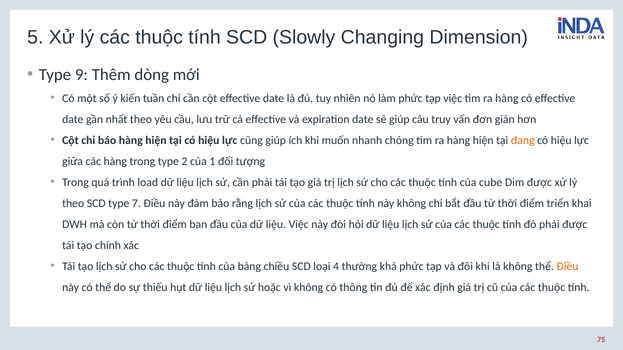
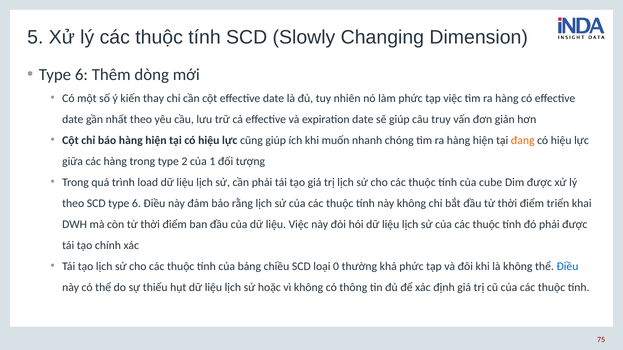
9: 9 -> 6 (81, 75)
tuần: tuần -> thay (154, 98)
SCD type 7: 7 -> 6 (136, 203)
4: 4 -> 0 (336, 266)
Điều colour: orange -> blue (567, 266)
